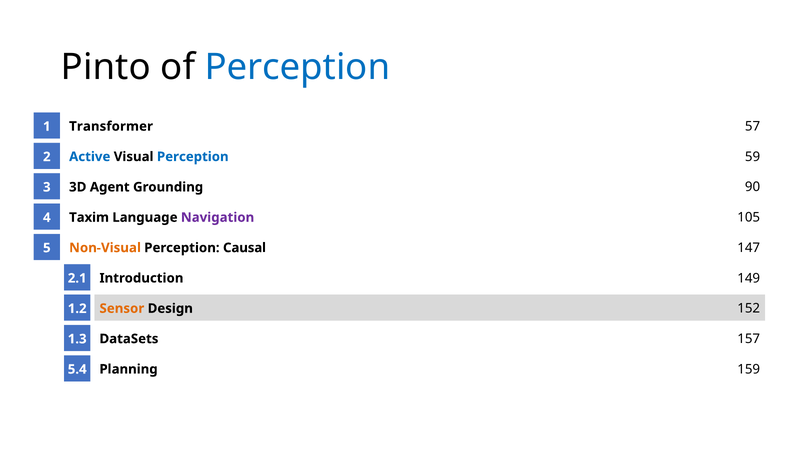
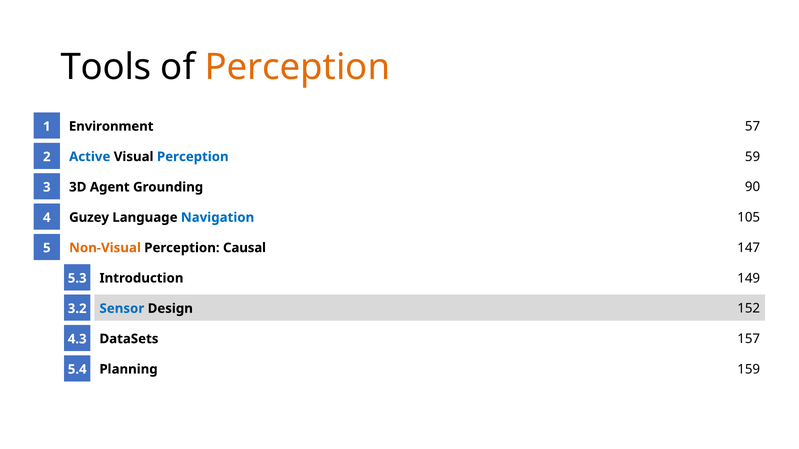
Pinto: Pinto -> Tools (106, 67)
Perception colour: blue -> orange (297, 67)
Transformer: Transformer -> Environment (111, 126)
Taxim: Taxim -> Guzey (89, 218)
Navigation colour: purple -> blue (218, 218)
2.1: 2.1 -> 5.3 (77, 279)
Sensor colour: orange -> blue (122, 309)
1.2: 1.2 -> 3.2 (77, 309)
1.3: 1.3 -> 4.3 (77, 339)
